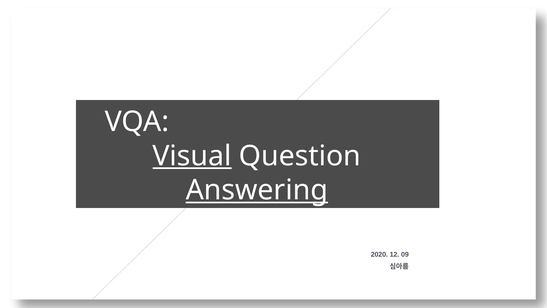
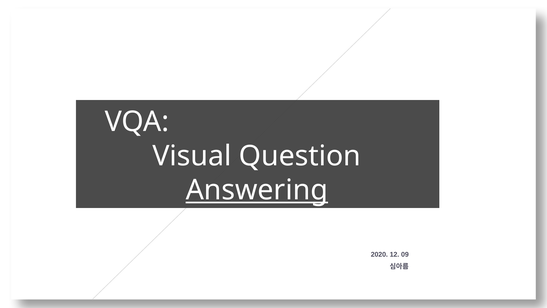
Visual underline: present -> none (192, 156)
